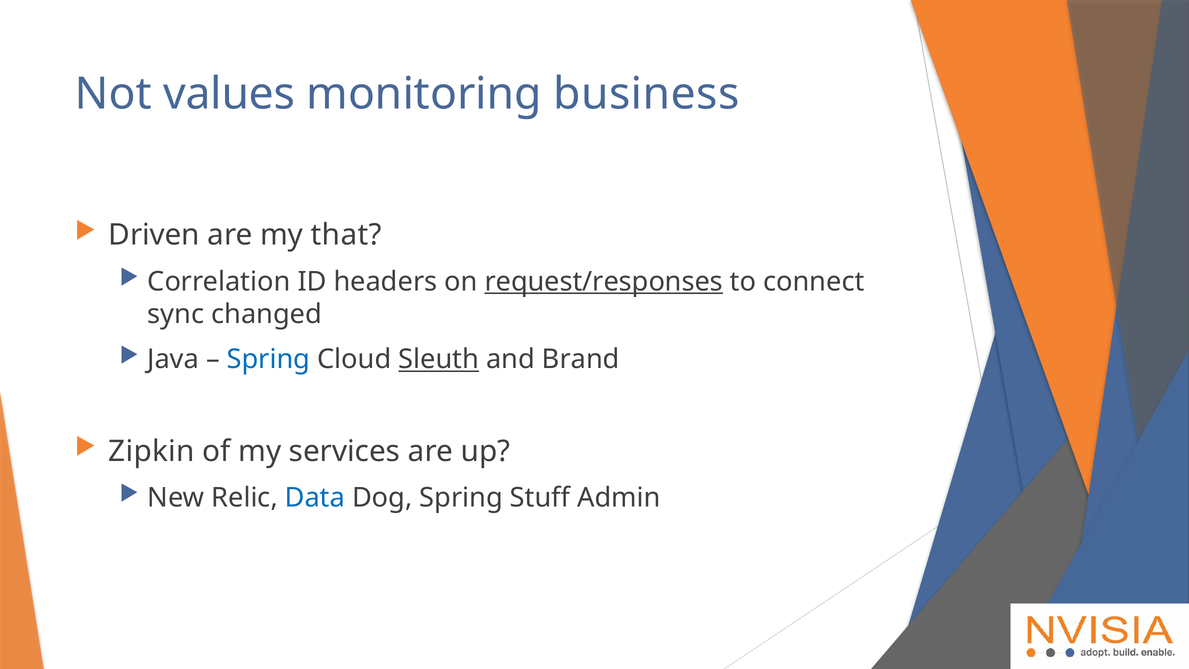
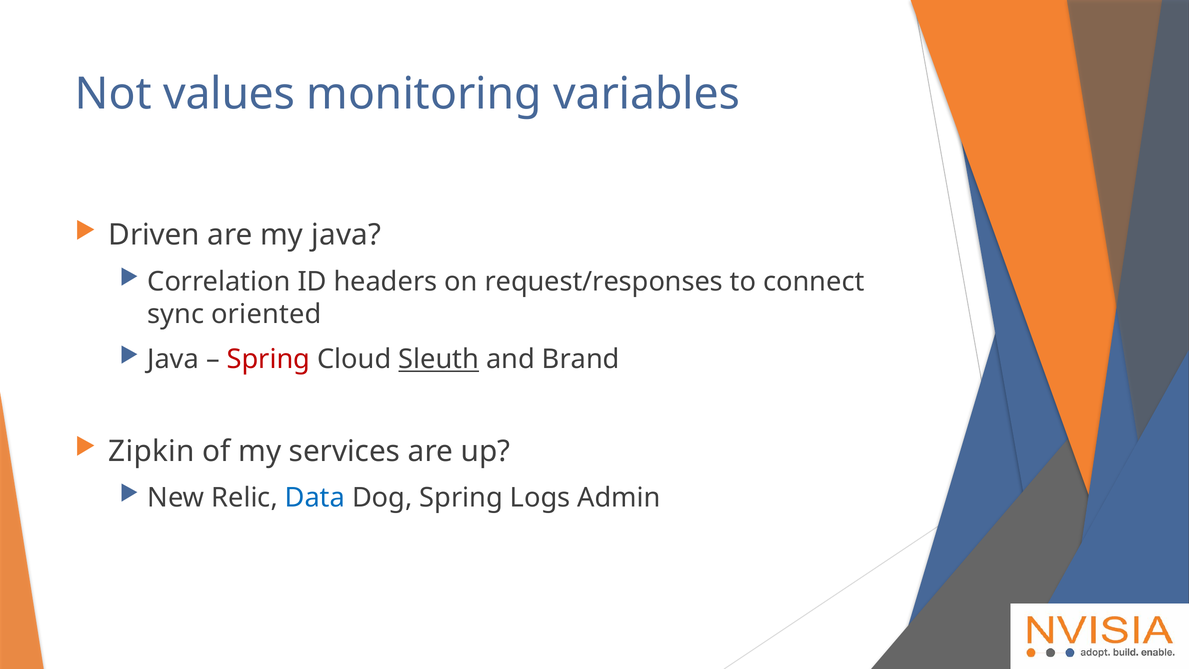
business: business -> variables (647, 94)
my that: that -> java (346, 235)
request/responses underline: present -> none (604, 281)
changed: changed -> oriented (266, 314)
Spring colour: blue -> red (268, 359)
Stuff: Stuff -> Logs (540, 497)
